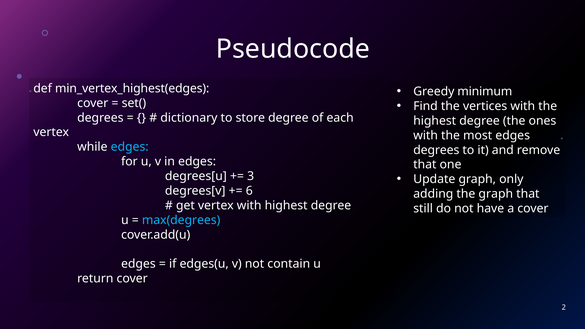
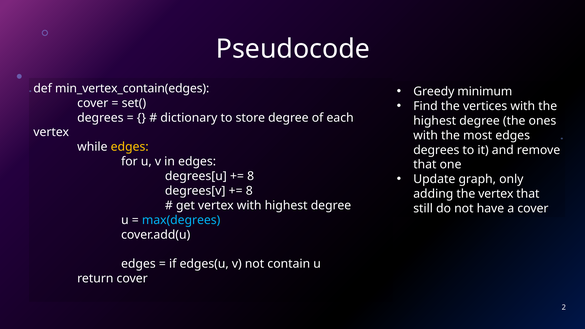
min_vertex_highest(edges: min_vertex_highest(edges -> min_vertex_contain(edges (132, 88)
edges colour: light blue -> yellow (130, 147)
3: 3 -> 8 (251, 176)
6: 6 -> 8 (249, 191)
the graph: graph -> vertex (496, 194)
